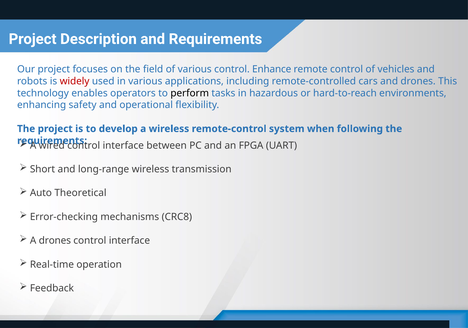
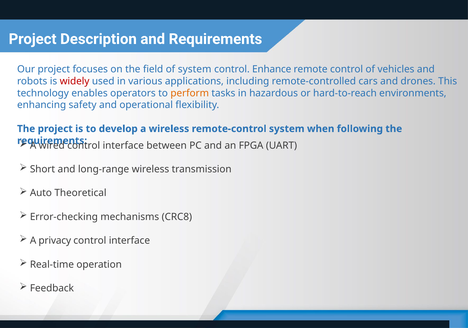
of various: various -> system (195, 69)
perform colour: black -> orange (190, 93)
A drones: drones -> privacy (55, 240)
